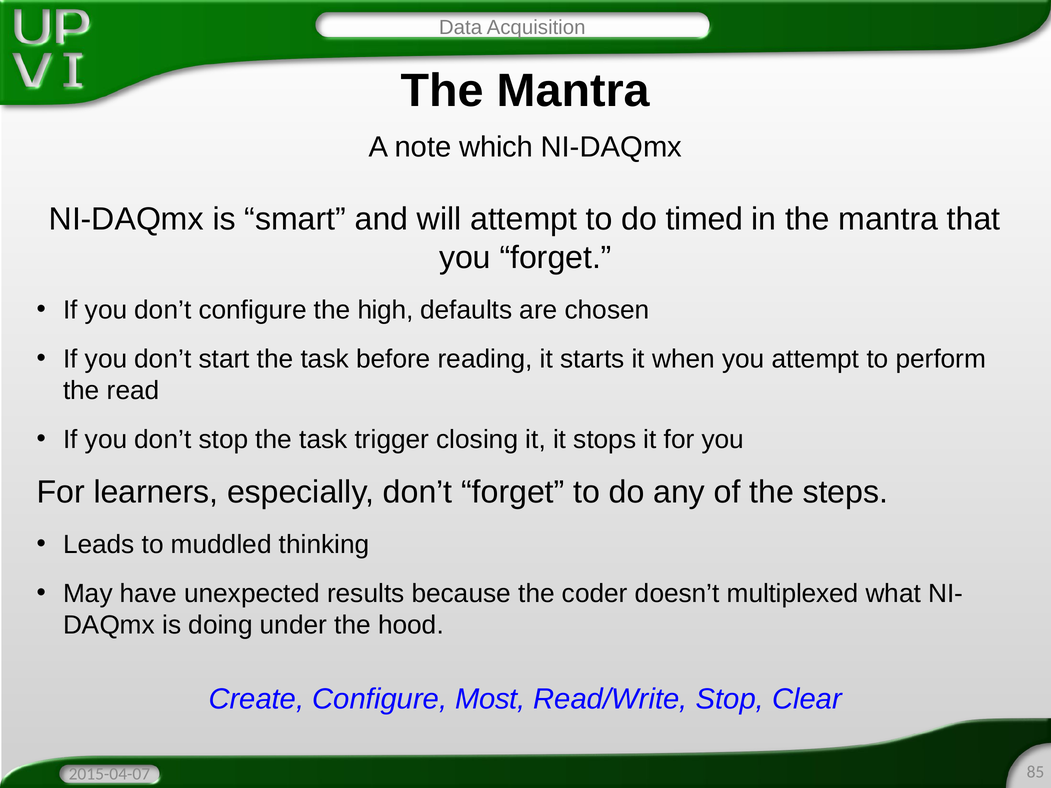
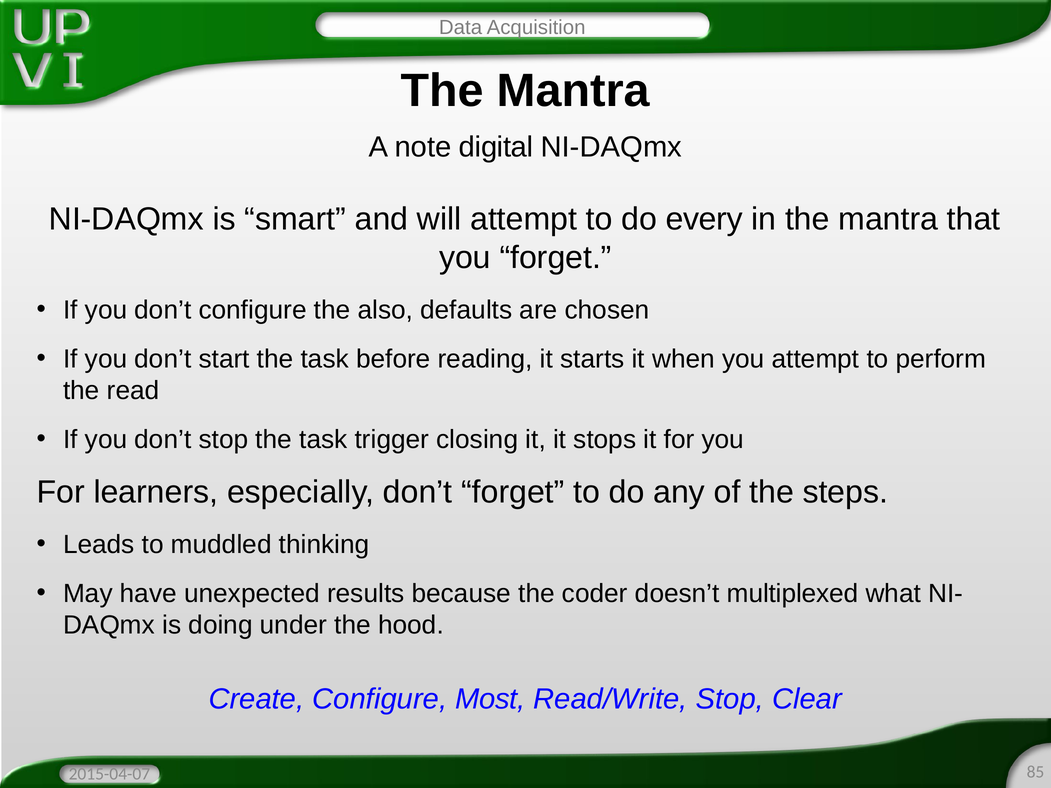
which: which -> digital (496, 147)
timed: timed -> every (704, 219)
high: high -> also (385, 310)
